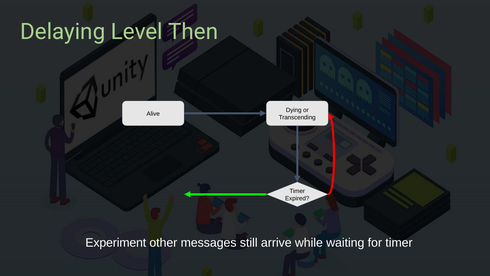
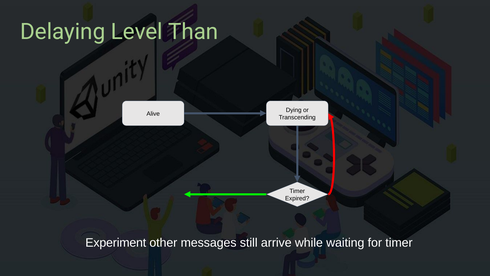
Then: Then -> Than (193, 32)
